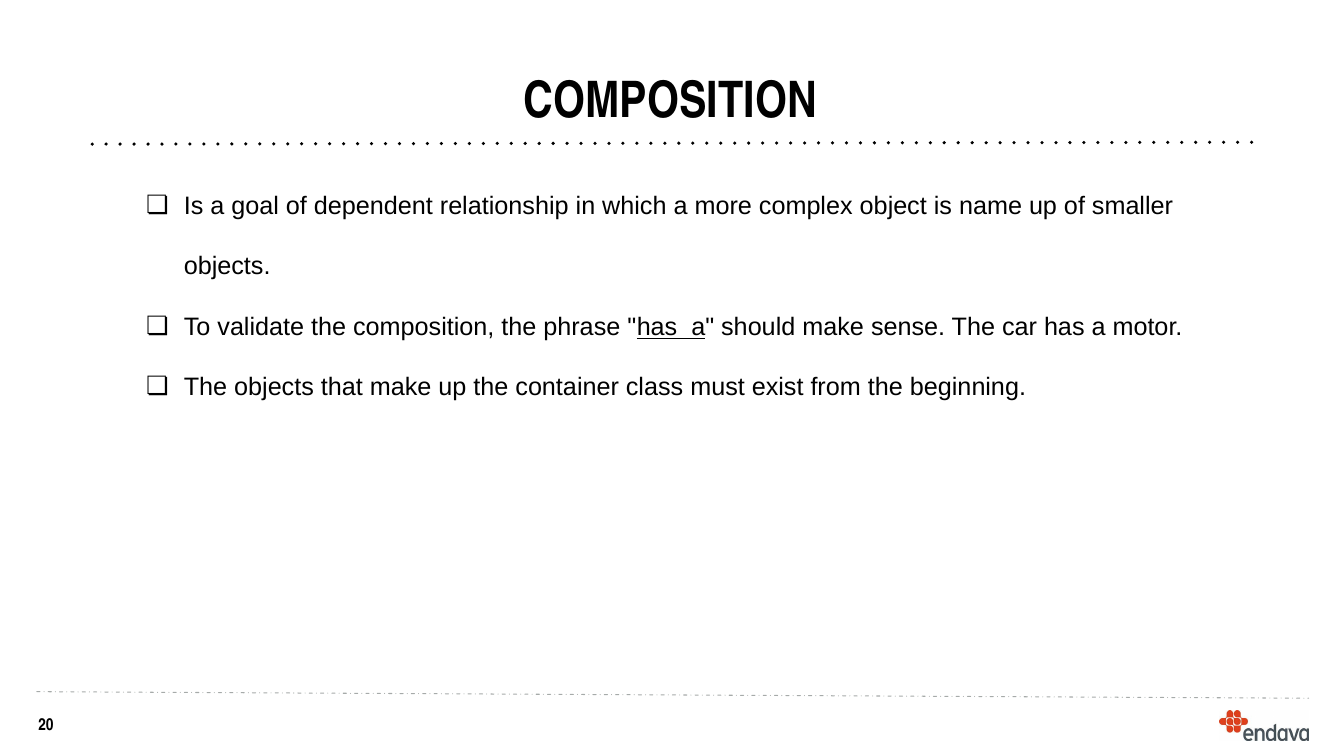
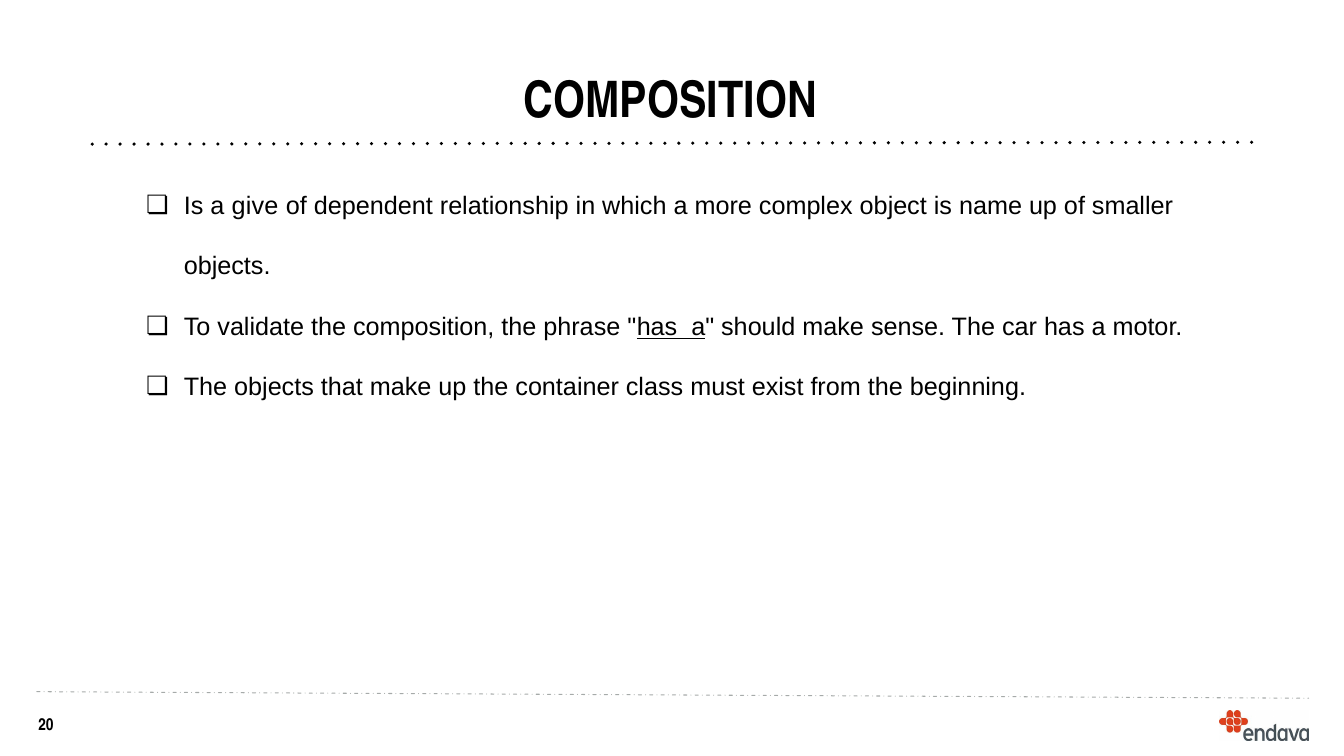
goal: goal -> give (255, 206)
